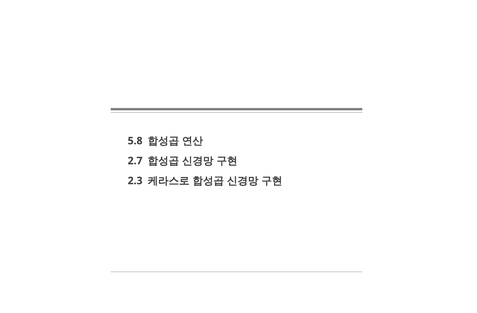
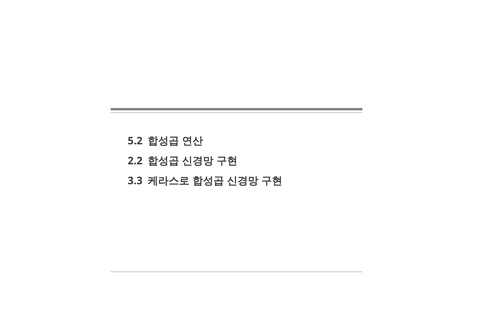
5.8: 5.8 -> 5.2 (135, 141)
2.7: 2.7 -> 2.2 (135, 161)
2.3: 2.3 -> 3.3 (135, 181)
